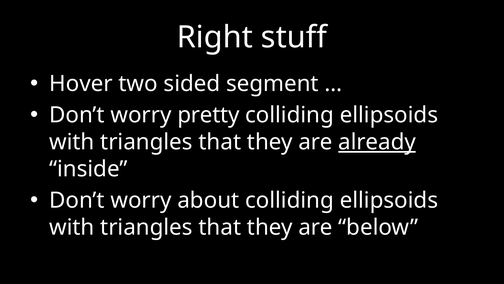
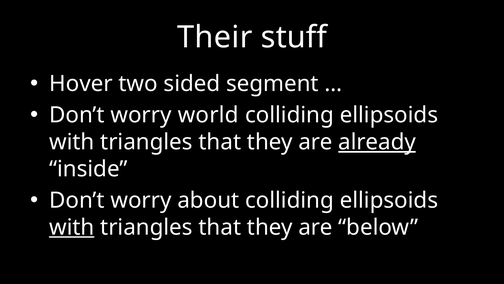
Right: Right -> Their (215, 37)
pretty: pretty -> world (208, 115)
with underline: none -> present (72, 227)
